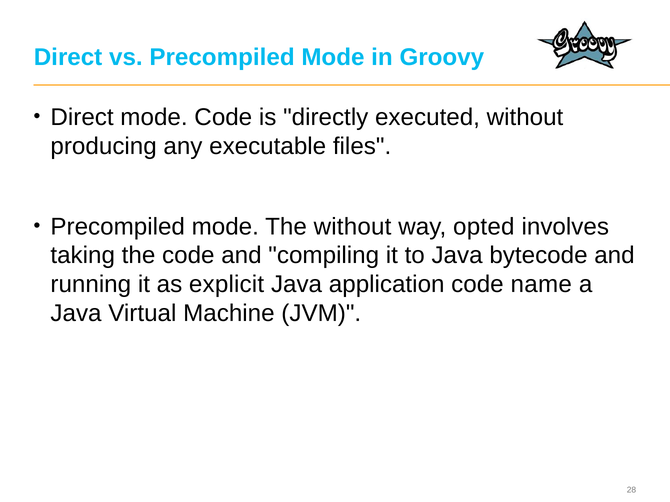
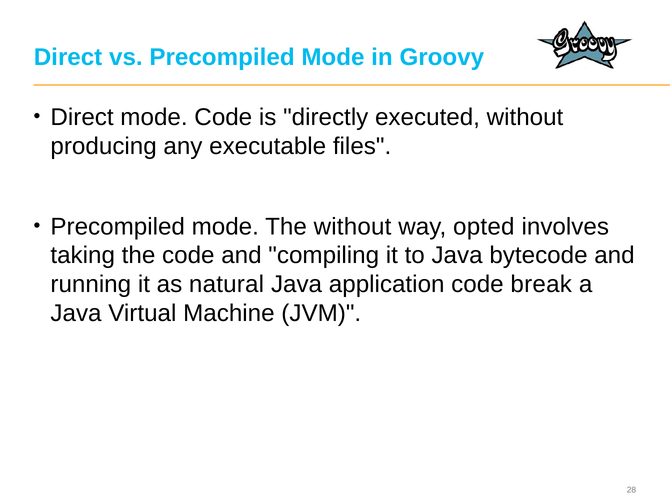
explicit: explicit -> natural (227, 285)
name: name -> break (541, 285)
